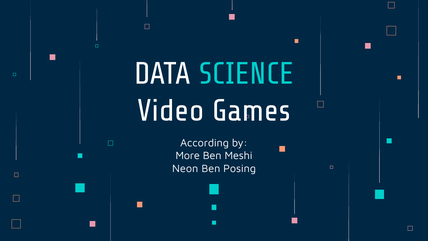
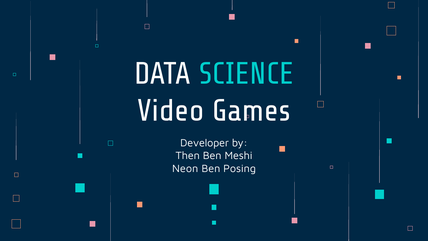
According: According -> Developer (205, 143)
More: More -> Then (188, 156)
